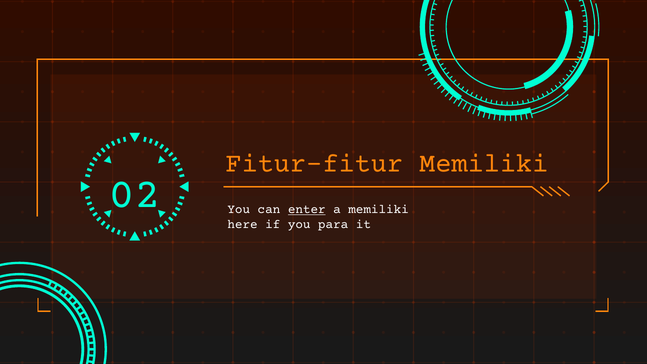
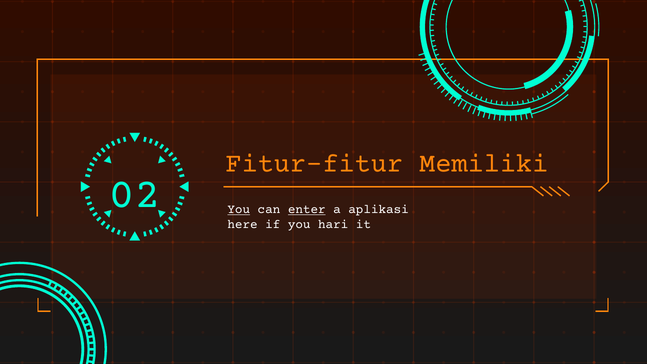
You underline: none -> present (239, 209)
a memiliki: memiliki -> aplikasi (379, 209)
para: para -> hari (333, 224)
